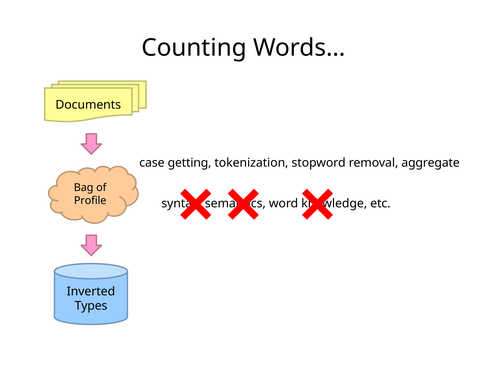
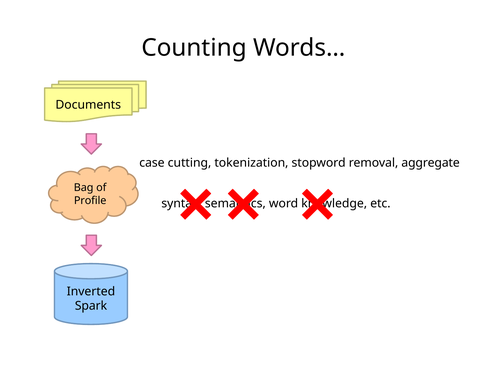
getting: getting -> cutting (190, 163)
Types: Types -> Spark (91, 306)
